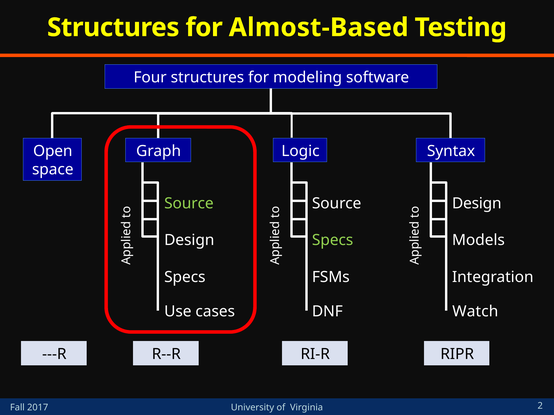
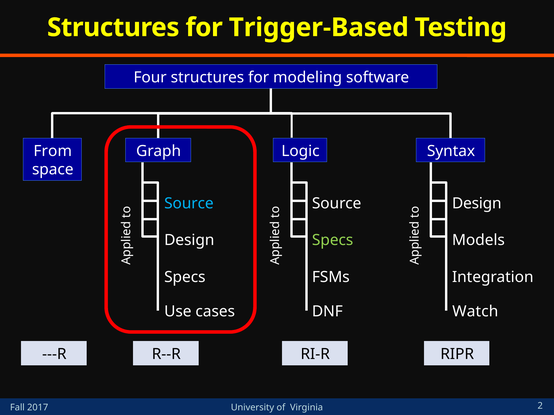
Almost-Based: Almost-Based -> Trigger-Based (319, 28)
Open: Open -> From (53, 151)
Source colour: light green -> light blue (189, 204)
